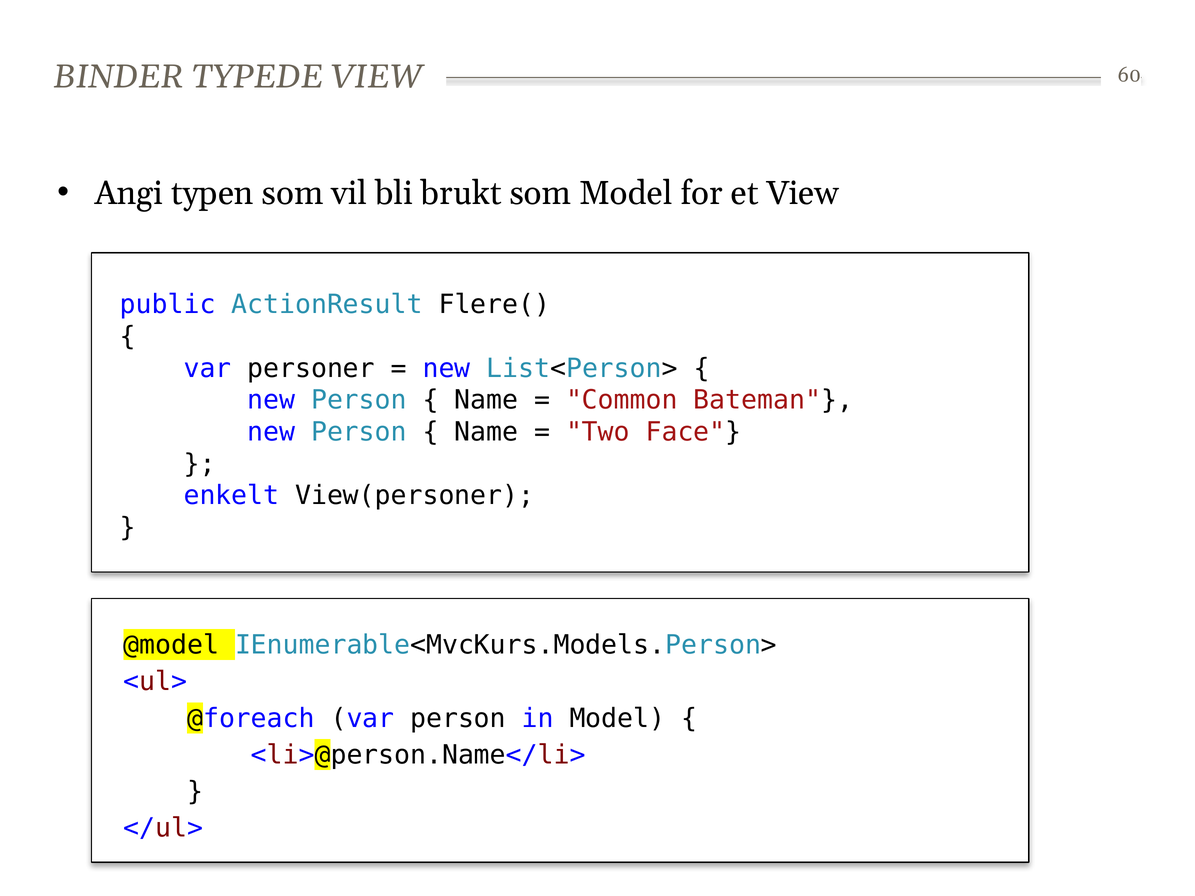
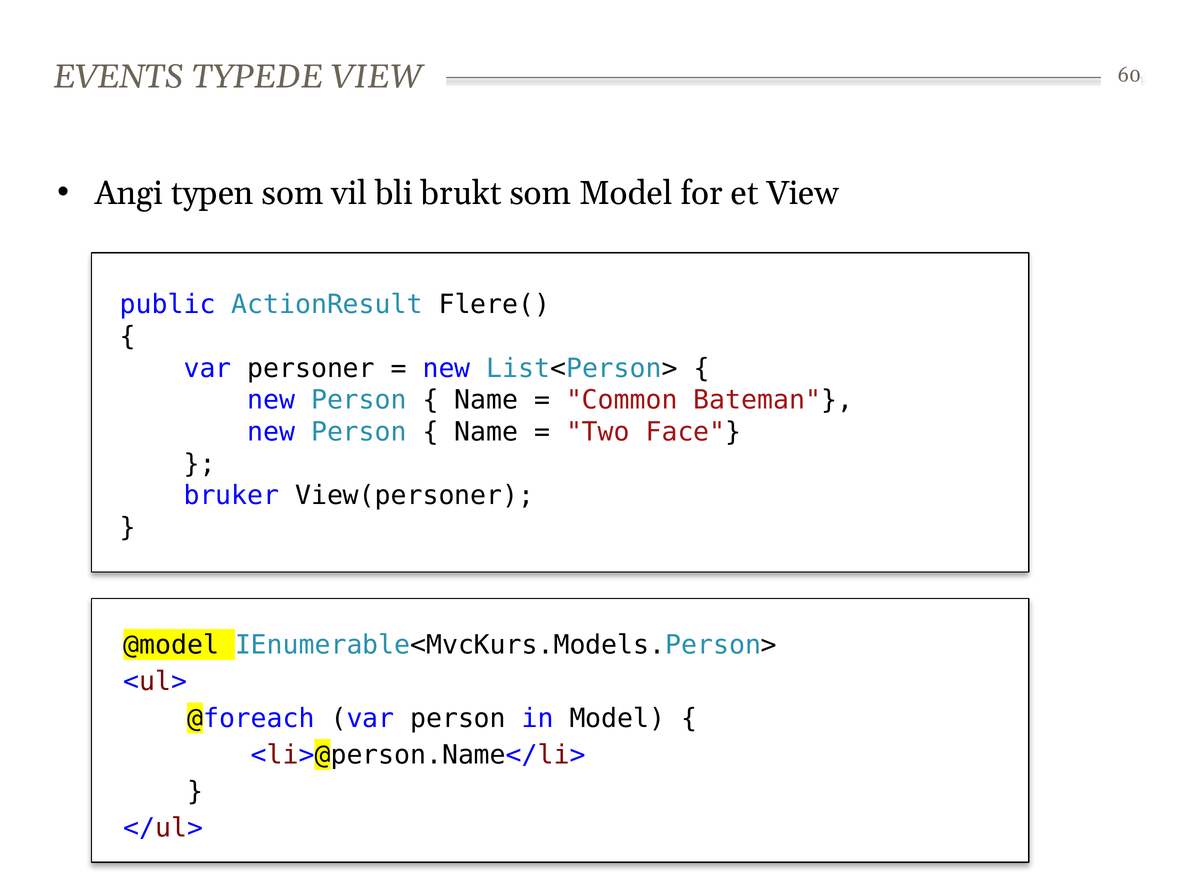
BINDER: BINDER -> EVENTS (119, 77)
enkelt: enkelt -> bruker (231, 496)
